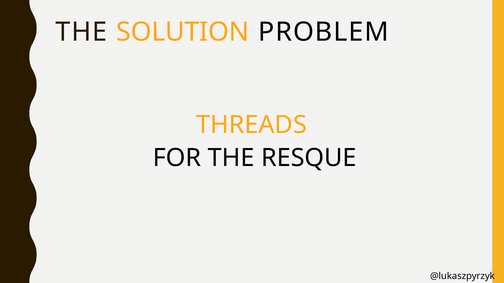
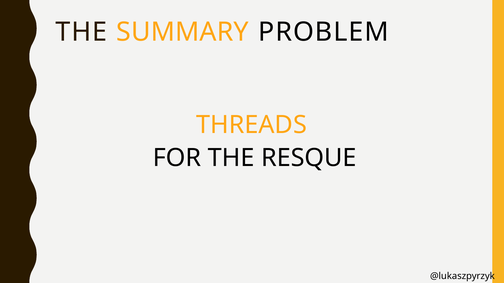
SOLUTION: SOLUTION -> SUMMARY (183, 32)
